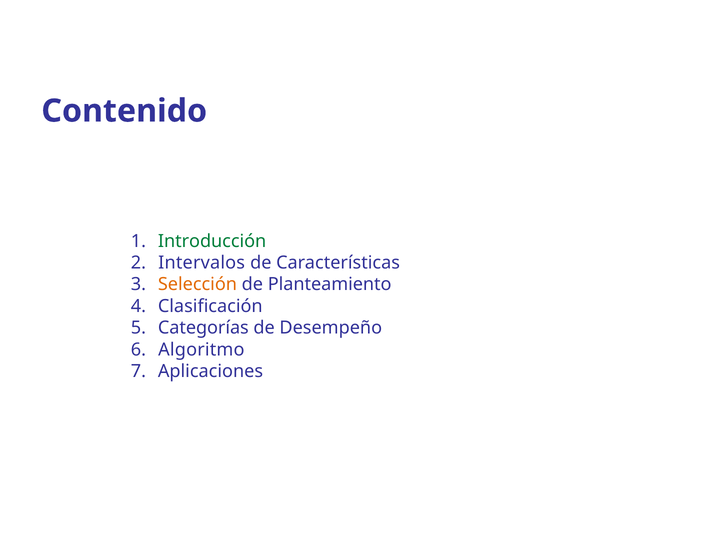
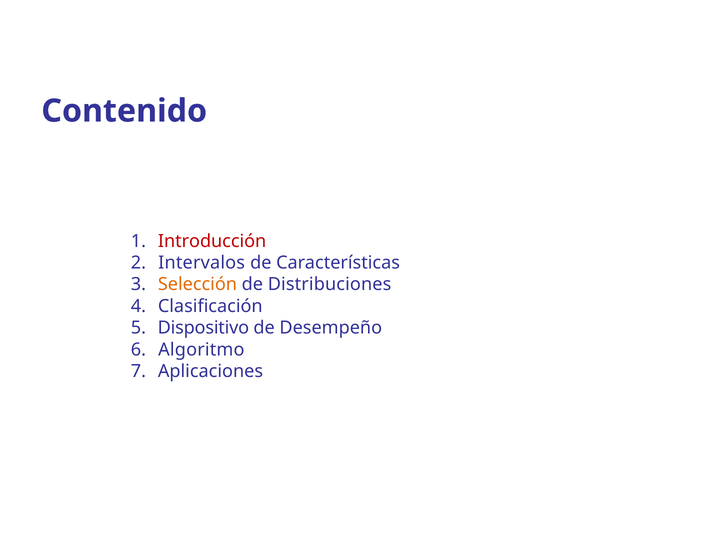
Introducción colour: green -> red (212, 241)
Planteamiento: Planteamiento -> Distribuciones (330, 284)
Categorías: Categorías -> Dispositivo (203, 328)
